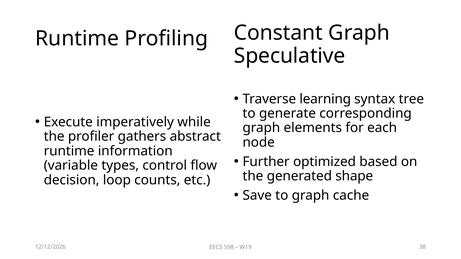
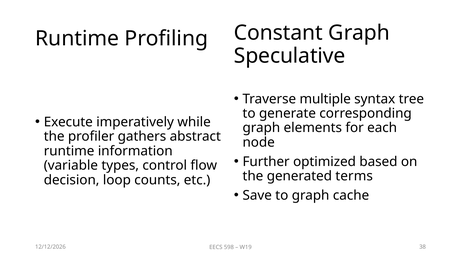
learning: learning -> multiple (325, 99)
shape: shape -> terms (354, 176)
